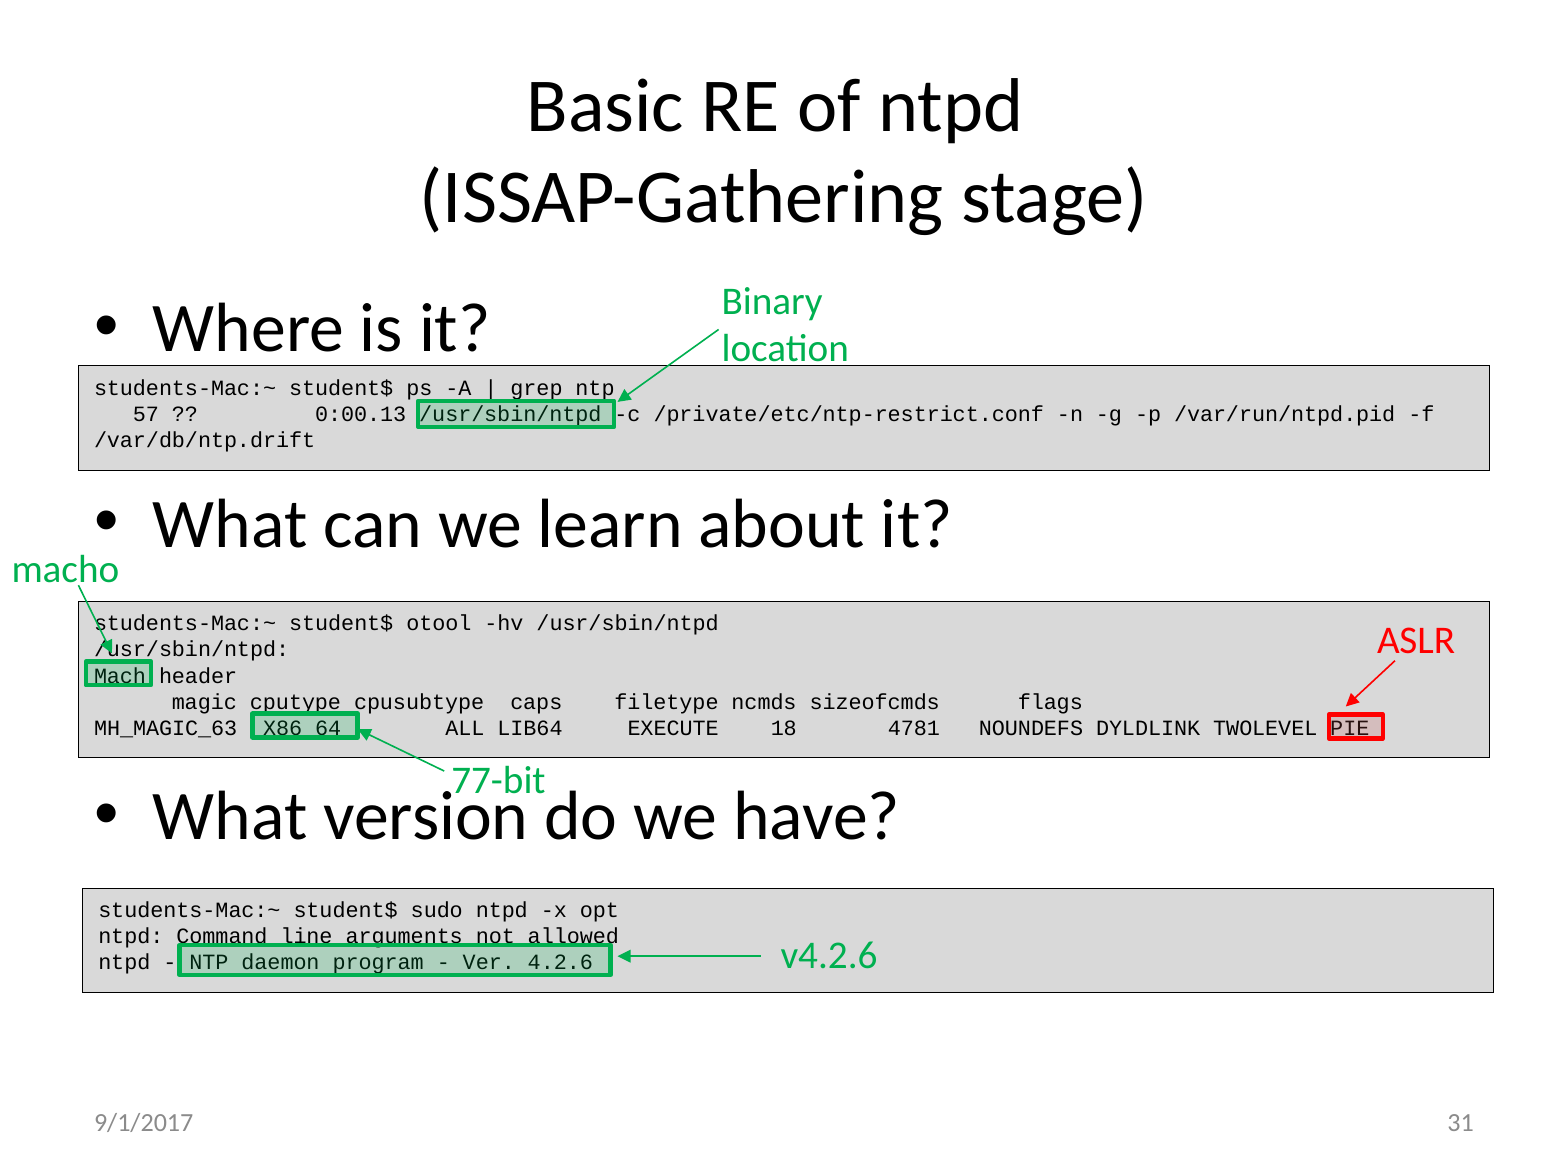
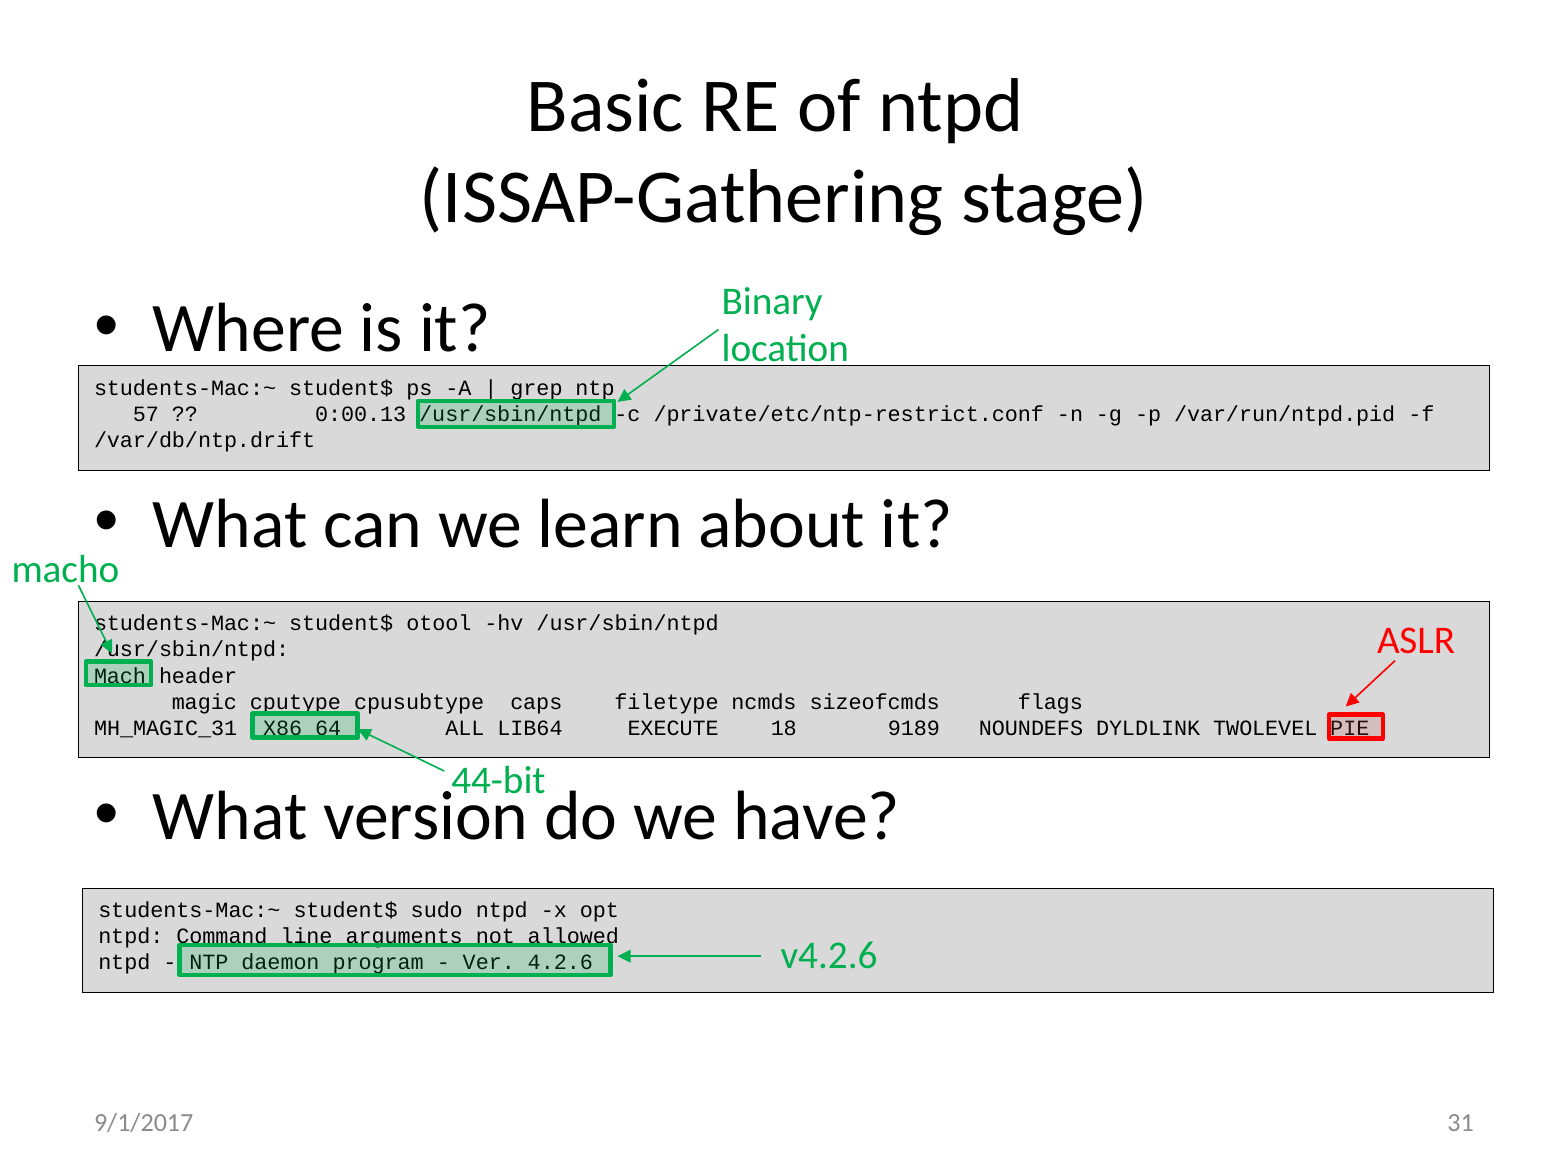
MH_MAGIC_63: MH_MAGIC_63 -> MH_MAGIC_31 (166, 728)
4781: 4781 -> 9189 (914, 728)
77-bit: 77-bit -> 44-bit (498, 781)
